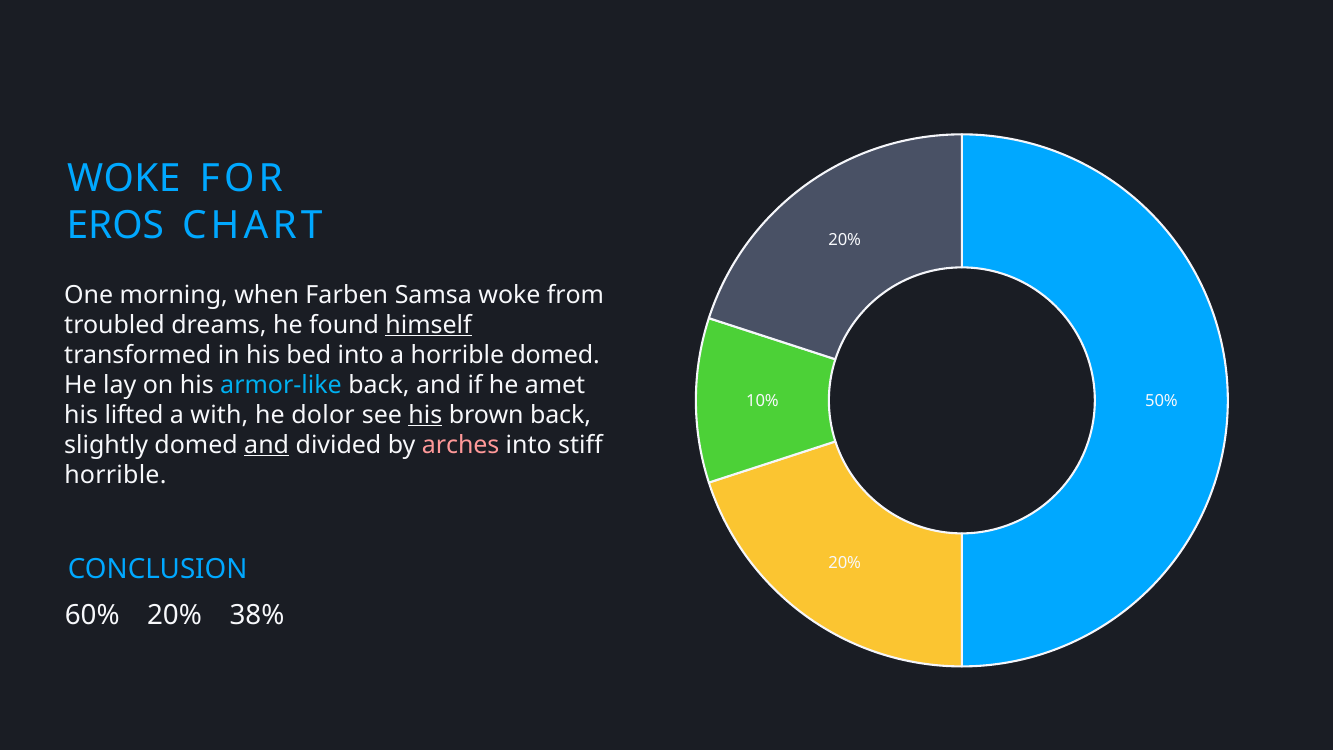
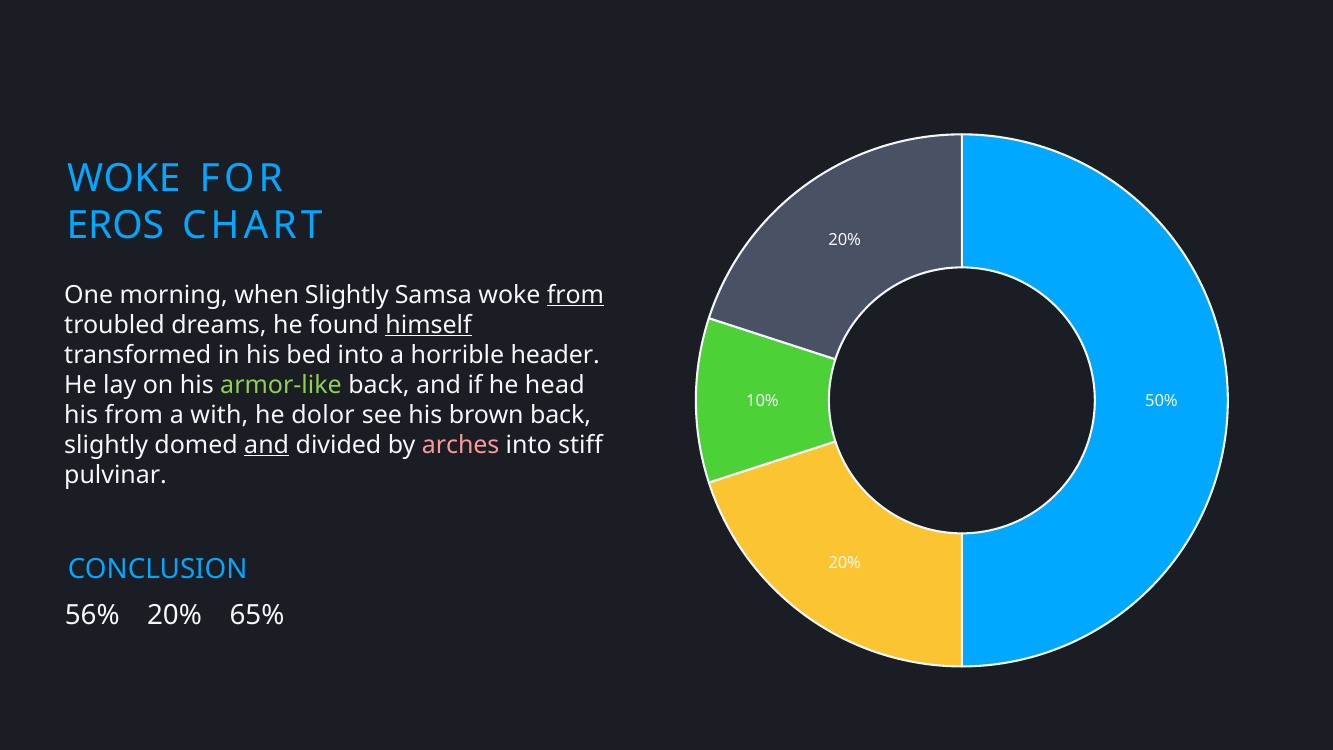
when Farben: Farben -> Slightly (347, 295)
from underline: none -> present (575, 295)
horrible domed: domed -> header (555, 355)
armor-like colour: light blue -> light green (281, 385)
amet: amet -> head (555, 385)
his lifted: lifted -> from (134, 415)
his underline: present -> none (425, 415)
horrible: horrible -> pulvinar (116, 475)
60%: 60% -> 56% (92, 615)
38%: 38% -> 65% (257, 615)
